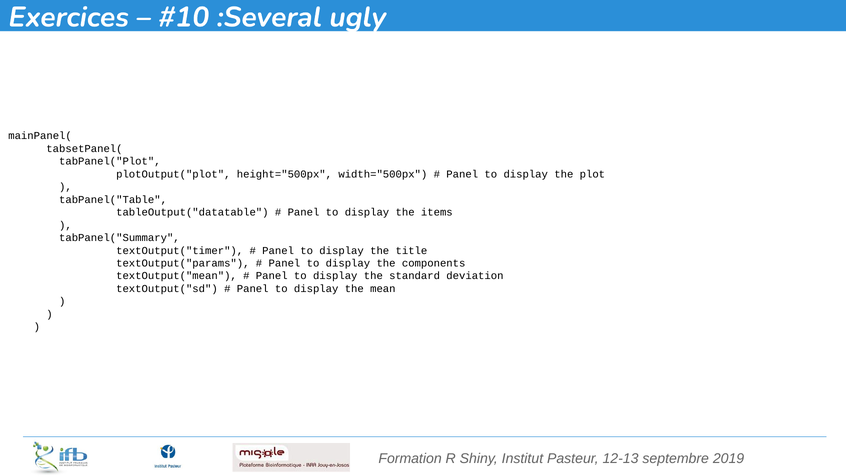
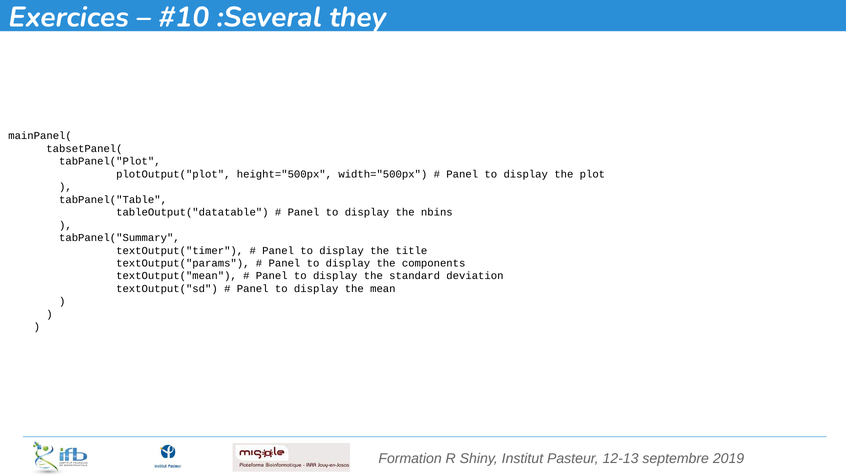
ugly: ugly -> they (358, 17)
items: items -> nbins (437, 212)
